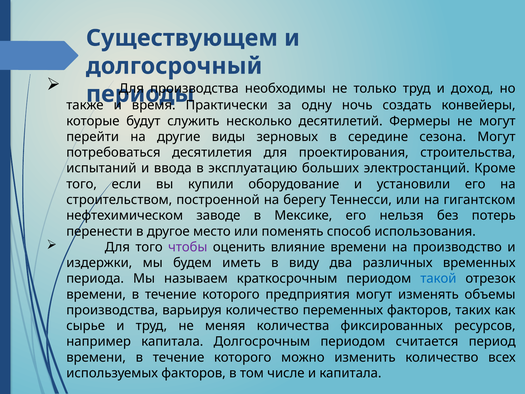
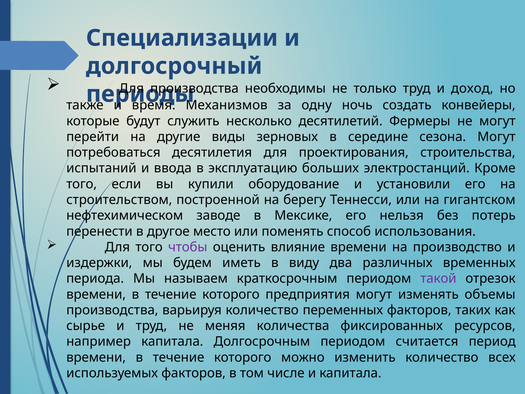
Существующем: Существующем -> Специализации (182, 38)
Практически: Практически -> Механизмов (227, 105)
такой colour: blue -> purple (438, 278)
